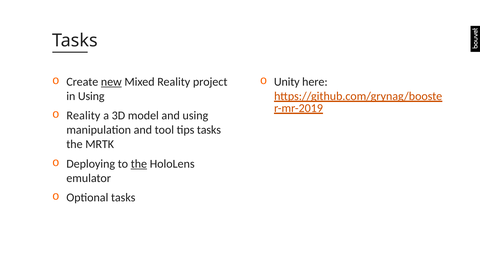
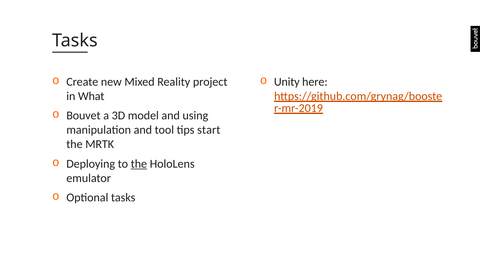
new underline: present -> none (111, 82)
in Using: Using -> What (91, 96)
Reality: Reality -> Bouvet (83, 116)
tips tasks: tasks -> start (209, 130)
